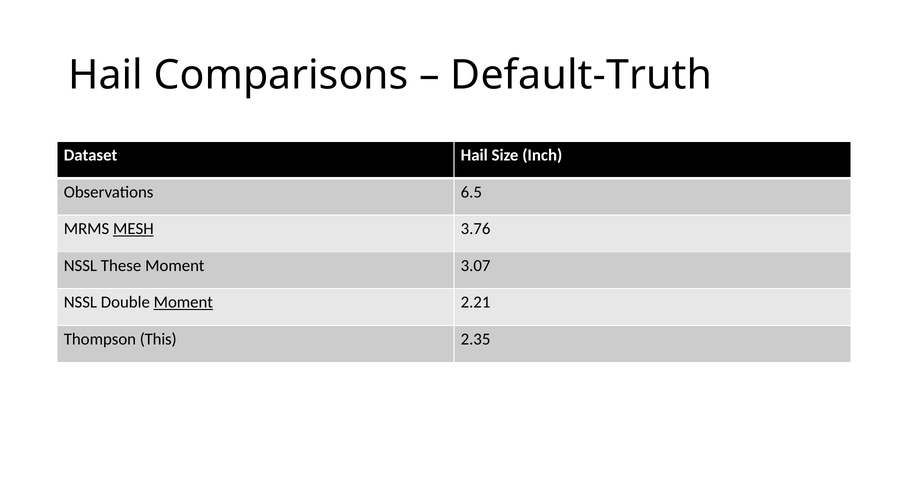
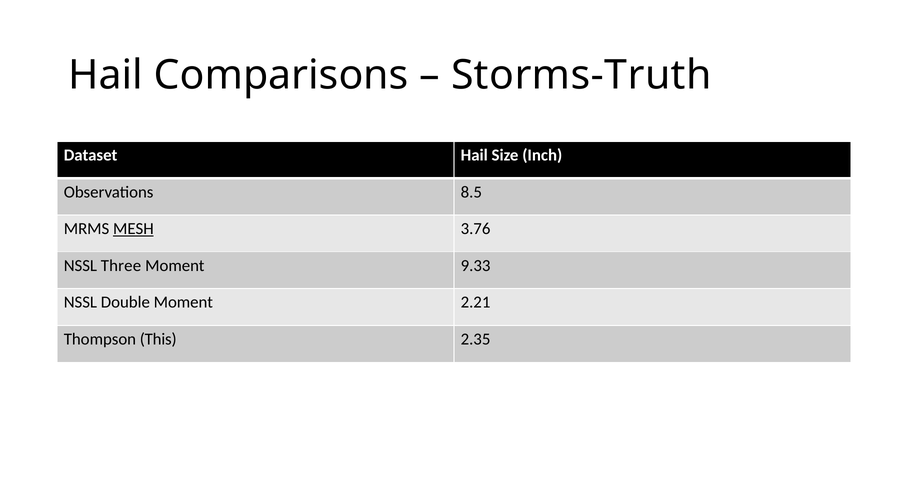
Default-Truth: Default-Truth -> Storms-Truth (581, 75)
6.5: 6.5 -> 8.5 (471, 192)
These: These -> Three (121, 266)
3.07: 3.07 -> 9.33 (476, 266)
Moment underline: present -> none (183, 303)
